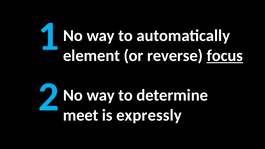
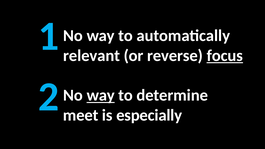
element: element -> relevant (92, 56)
way underline: none -> present (101, 95)
expressly: expressly -> especially (149, 115)
